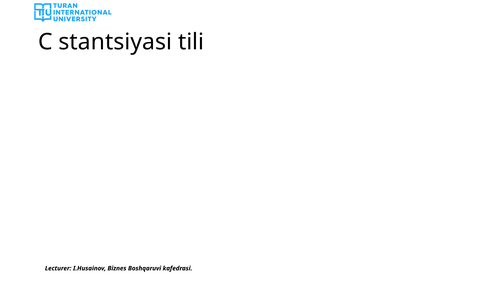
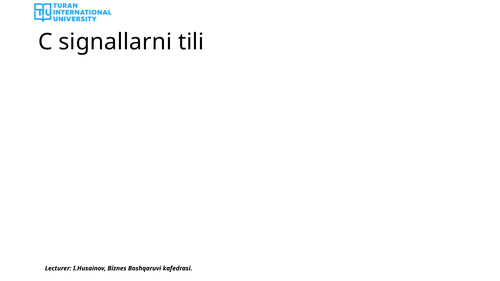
stantsiyasi: stantsiyasi -> signallarni (115, 42)
